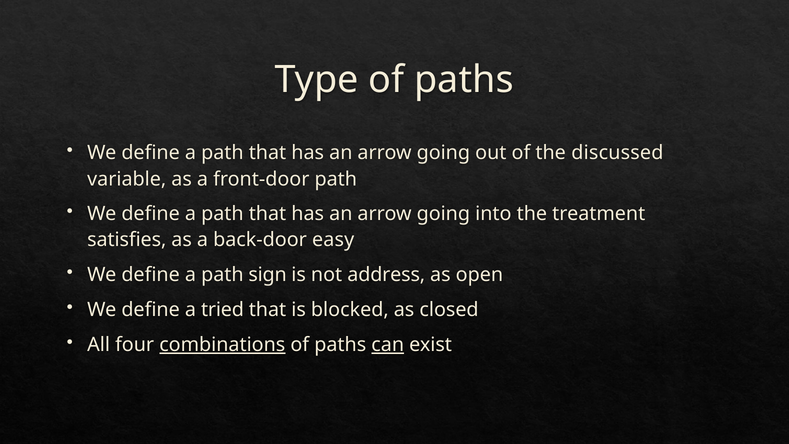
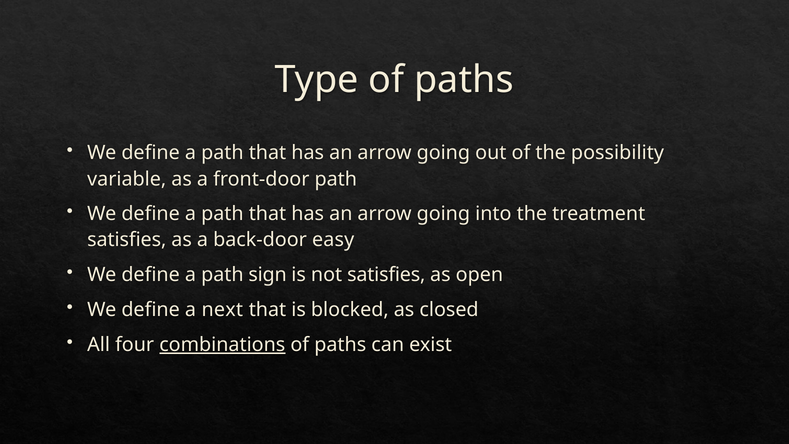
discussed: discussed -> possibility (617, 153)
not address: address -> satisfies (386, 275)
tried: tried -> next (222, 310)
can underline: present -> none (388, 345)
